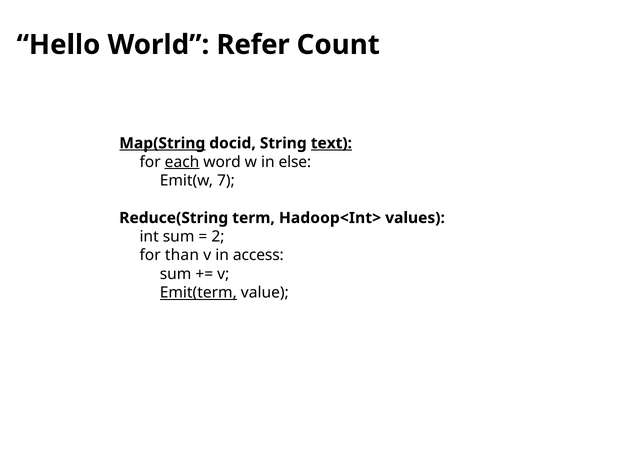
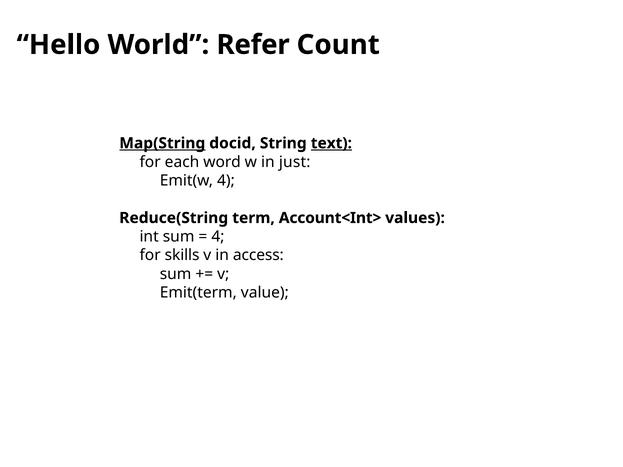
each underline: present -> none (182, 162)
else: else -> just (295, 162)
Emit(w 7: 7 -> 4 (226, 181)
Hadoop<Int>: Hadoop<Int> -> Account<Int> (330, 218)
2: 2 -> 4 (218, 237)
than: than -> skills (182, 255)
Emit(term underline: present -> none (198, 293)
